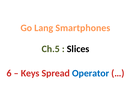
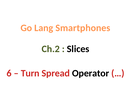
Ch.5: Ch.5 -> Ch.2 (51, 49)
Keys: Keys -> Turn (30, 73)
Operator colour: blue -> black (91, 73)
